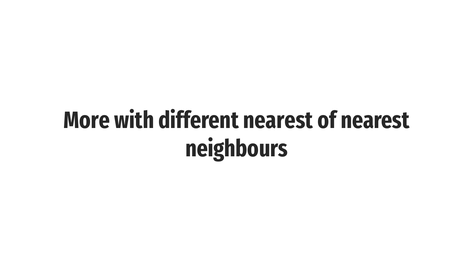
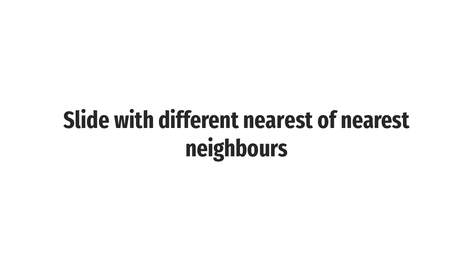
More: More -> Slide (87, 120)
